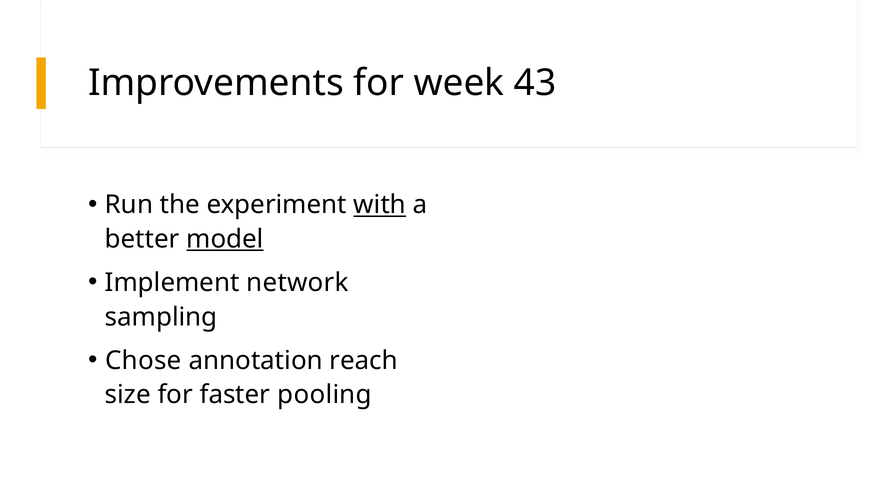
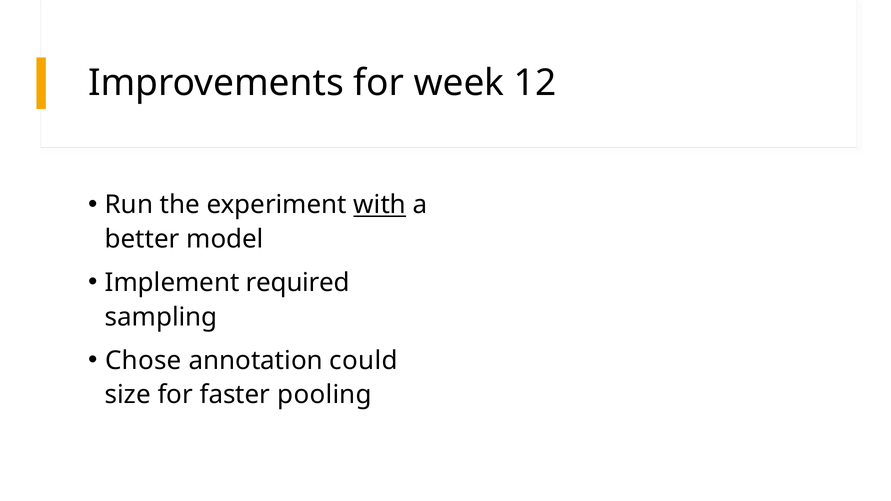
43: 43 -> 12 (535, 83)
model underline: present -> none (225, 239)
network: network -> required (298, 283)
reach: reach -> could (363, 361)
